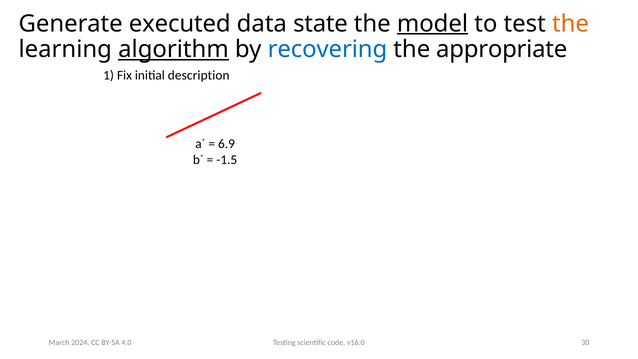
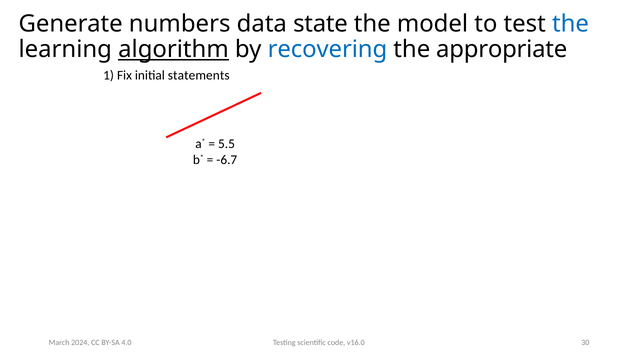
executed: executed -> numbers (180, 24)
model underline: present -> none (433, 24)
the colour: orange -> blue (570, 24)
description: description -> statements (199, 76)
6.9: 6.9 -> 5.5 (226, 144)
-1.5: -1.5 -> -6.7 (227, 160)
